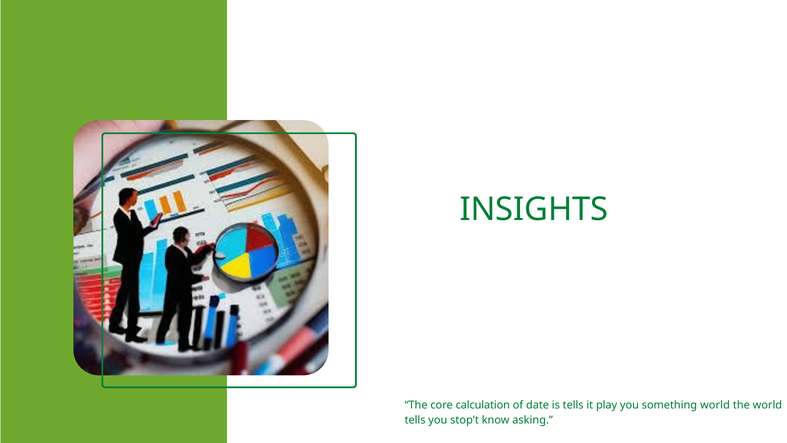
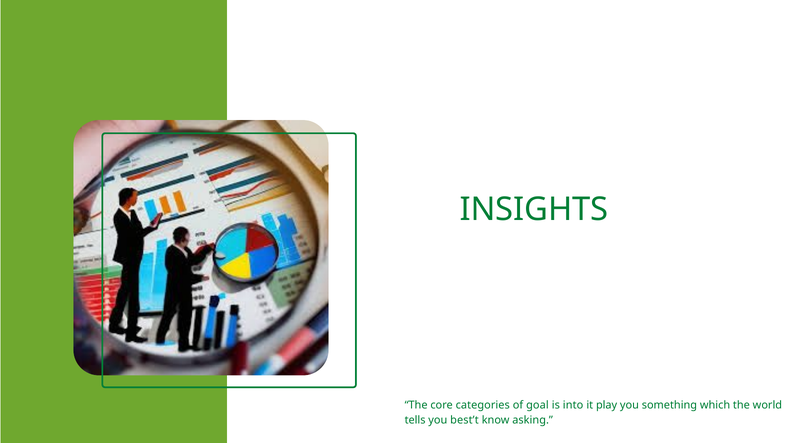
calculation: calculation -> categories (483, 405)
date: date -> goal (537, 405)
is tells: tells -> into (573, 405)
something world: world -> which (715, 405)
stop’t: stop’t -> best’t (464, 420)
